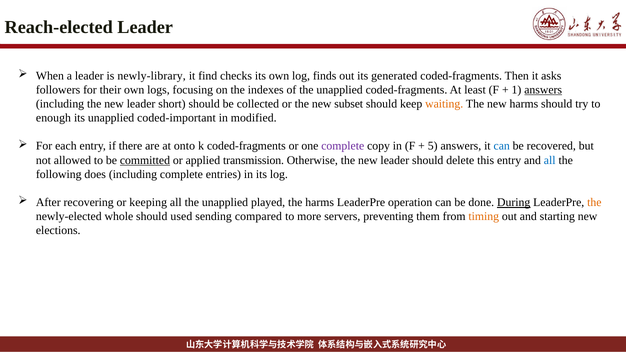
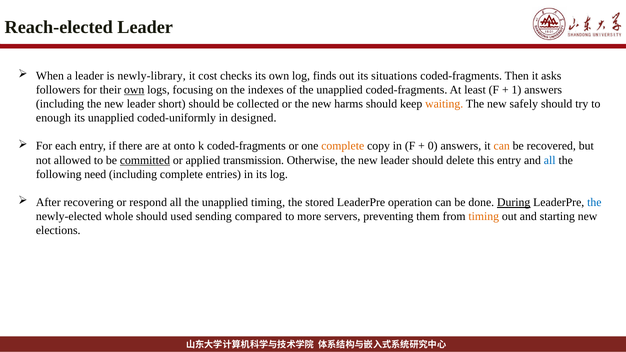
find: find -> cost (208, 76)
generated: generated -> situations (394, 76)
own underline: none -> present (134, 90)
answers underline: present -> none (543, 90)
subset: subset -> harms (349, 104)
new harms: harms -> safely (524, 104)
coded-important: coded-important -> coded-uniformly (177, 118)
modified: modified -> designed (254, 118)
complete colour: purple -> orange (343, 146)
5: 5 -> 0 (433, 146)
can colour: blue -> orange (502, 146)
does: does -> need (95, 174)
keeping: keeping -> respond (148, 202)
unapplied played: played -> timing (268, 202)
the harms: harms -> stored (320, 202)
the colour: orange -> blue (594, 202)
